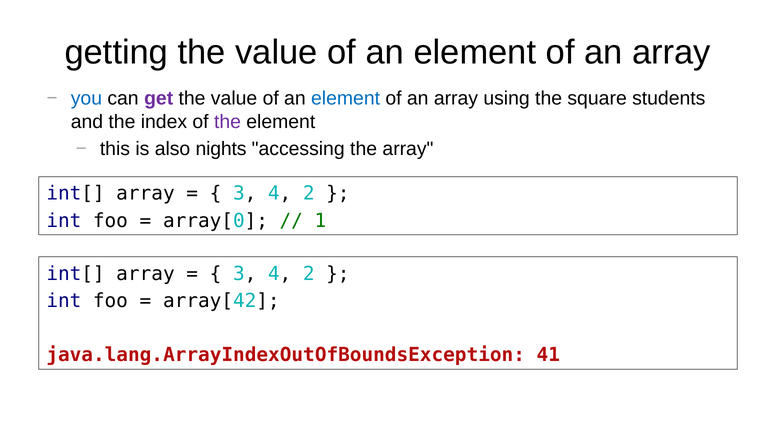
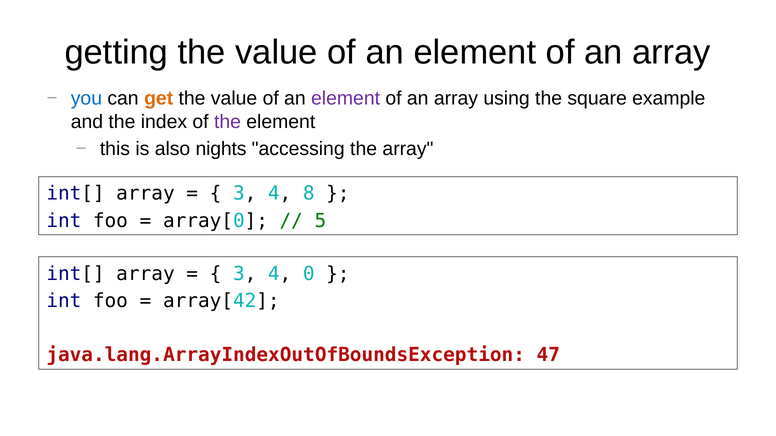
get colour: purple -> orange (159, 99)
element colour: blue -> purple (346, 99)
students: students -> example (669, 99)
2: 2 -> 8 (309, 194)
1: 1 -> 5 (320, 221)
2: 2 -> 0 (309, 274)
41: 41 -> 47 (548, 356)
